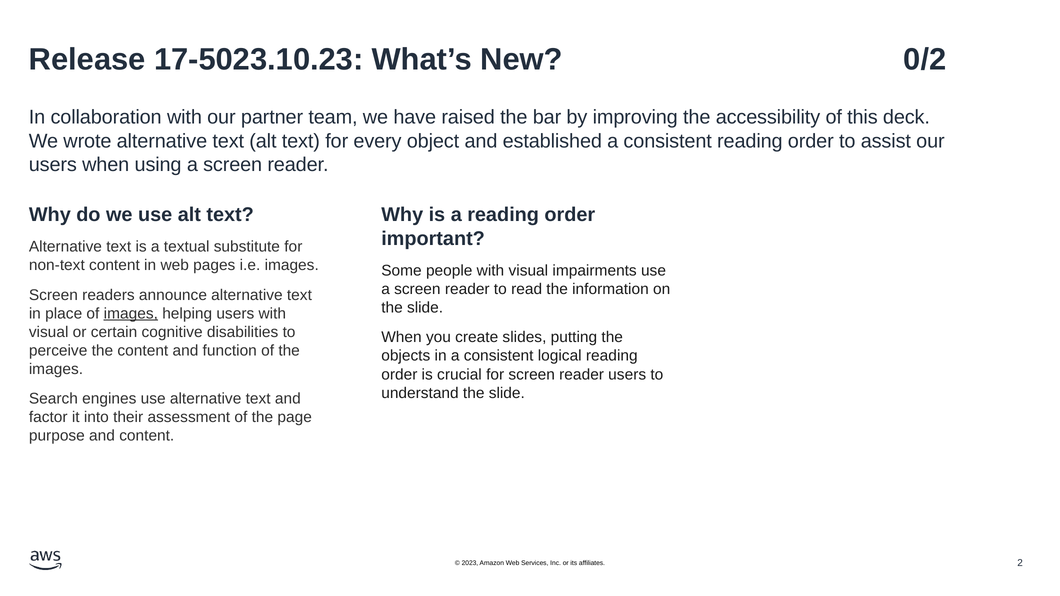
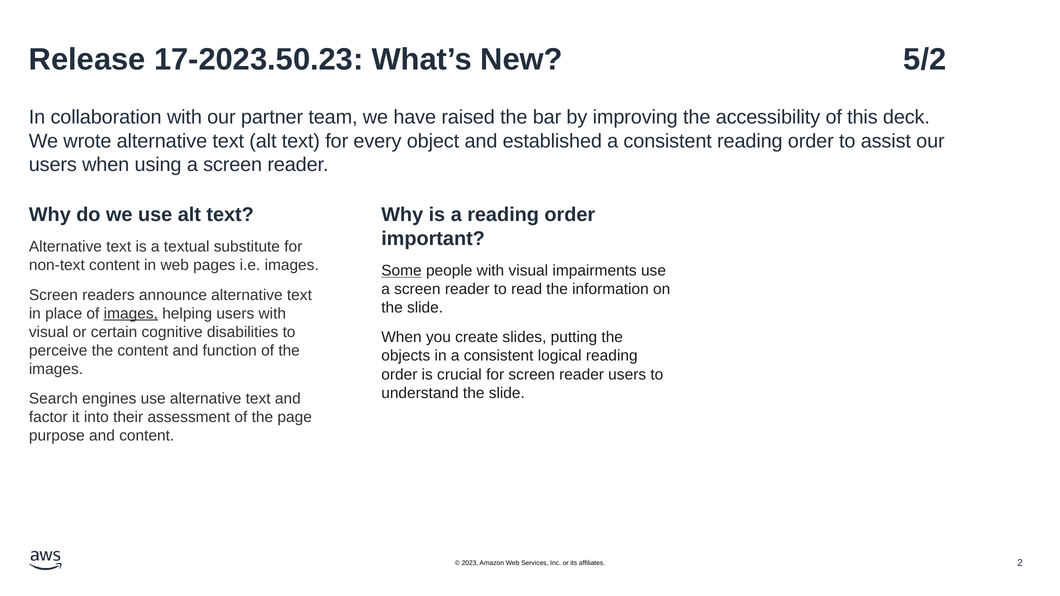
17-5023.10.23: 17-5023.10.23 -> 17-2023.50.23 (259, 60)
0/2: 0/2 -> 5/2 (925, 60)
Some underline: none -> present (401, 271)
